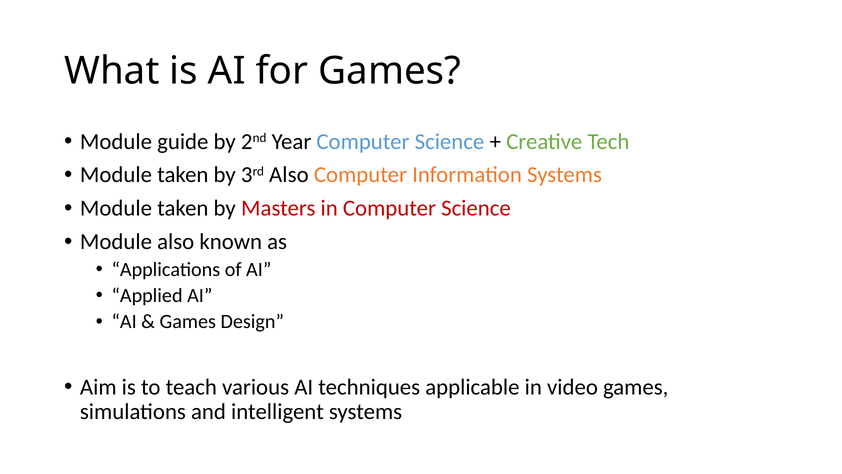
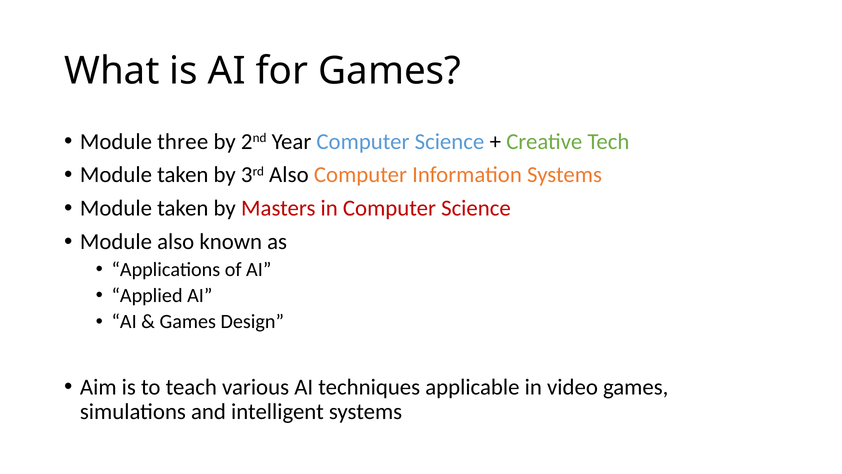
guide: guide -> three (183, 141)
